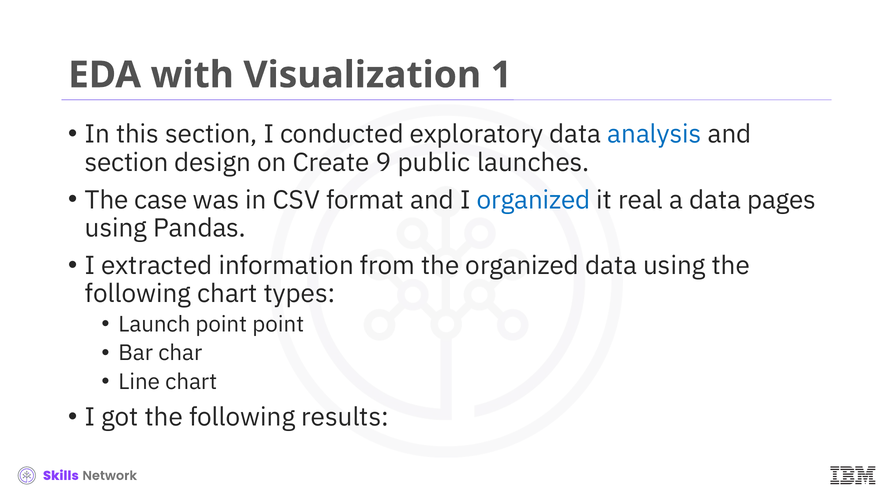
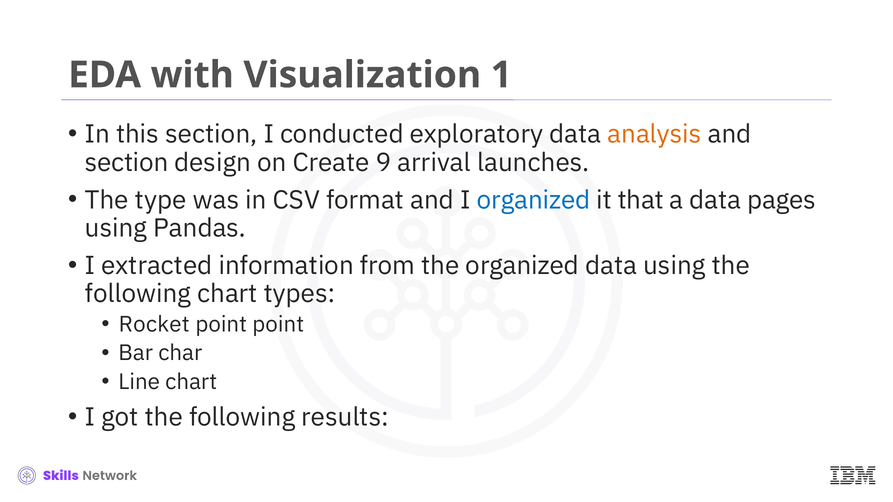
analysis colour: blue -> orange (655, 134)
public: public -> arrival (434, 163)
case: case -> type (161, 200)
real: real -> that (641, 200)
Launch: Launch -> Rocket (154, 325)
